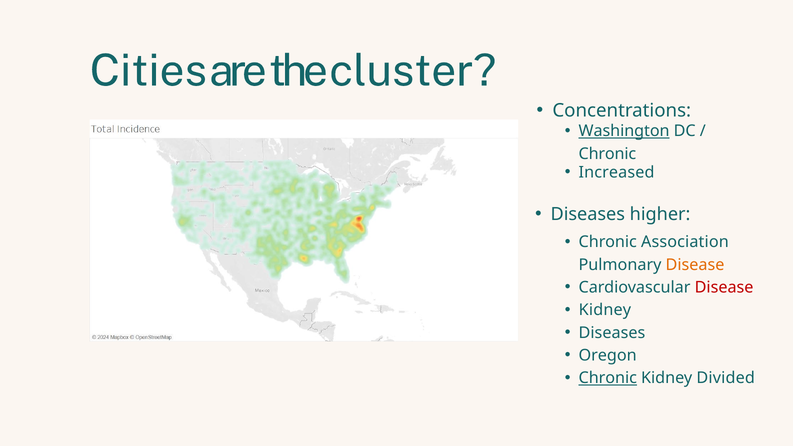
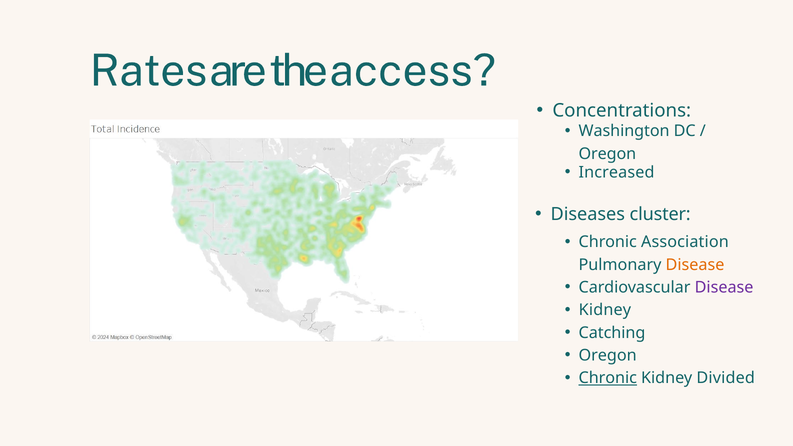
Cities: Cities -> Rates (149, 71)
cluster: cluster -> access (413, 71)
Washington underline: present -> none (624, 131)
Chronic: Chronic -> Oregon (607, 154)
higher: higher -> cluster (660, 214)
Disease colour: red -> purple (724, 287)
Diseases: Diseases -> Catching (612, 333)
